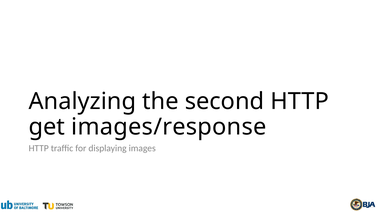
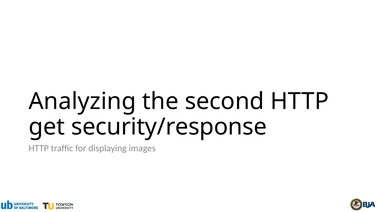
images/response: images/response -> security/response (169, 127)
